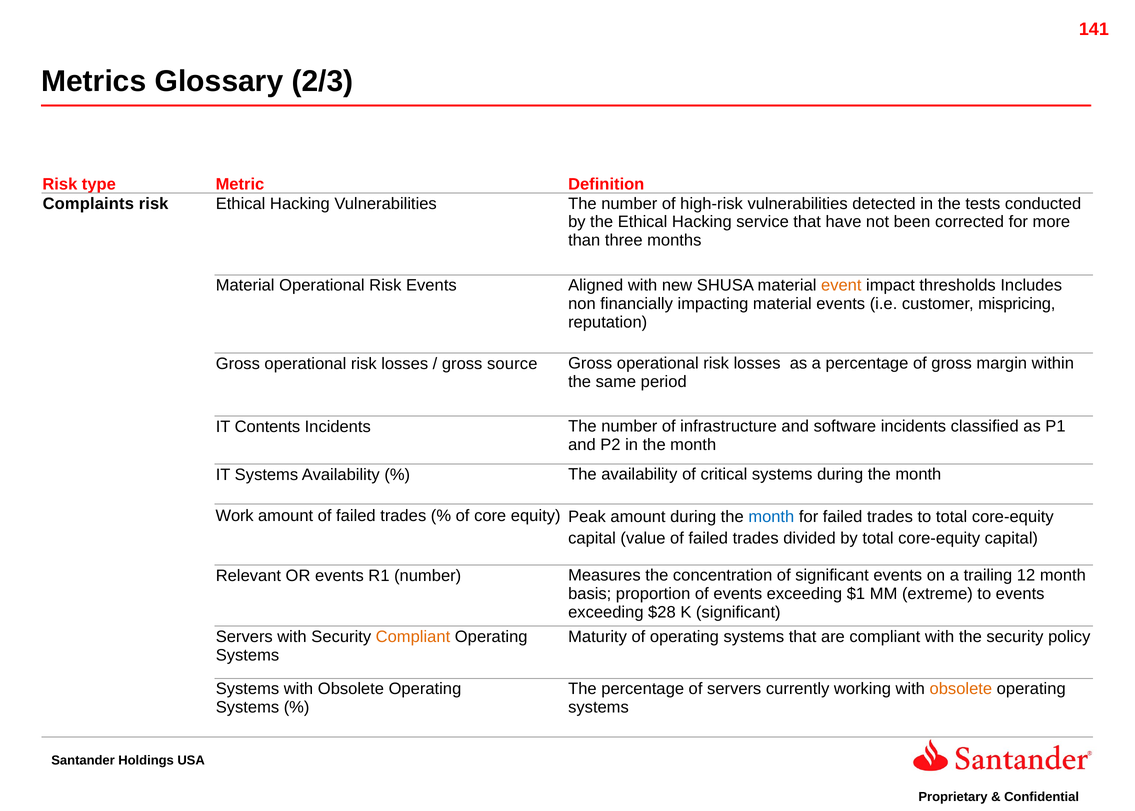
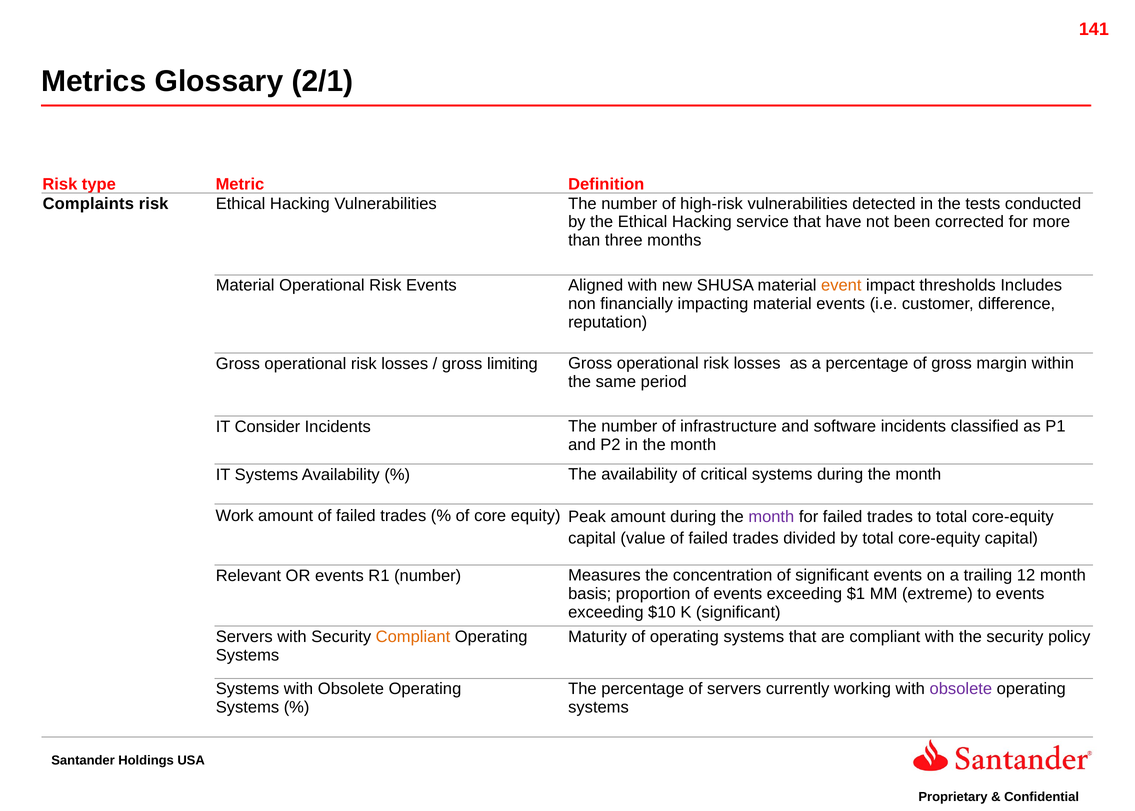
2/3: 2/3 -> 2/1 (323, 81)
mispricing: mispricing -> difference (1017, 304)
source: source -> limiting (512, 363)
Contents: Contents -> Consider (267, 426)
month colour: blue -> purple (771, 517)
$28: $28 -> $10 (662, 612)
obsolete colour: orange -> purple (961, 688)
